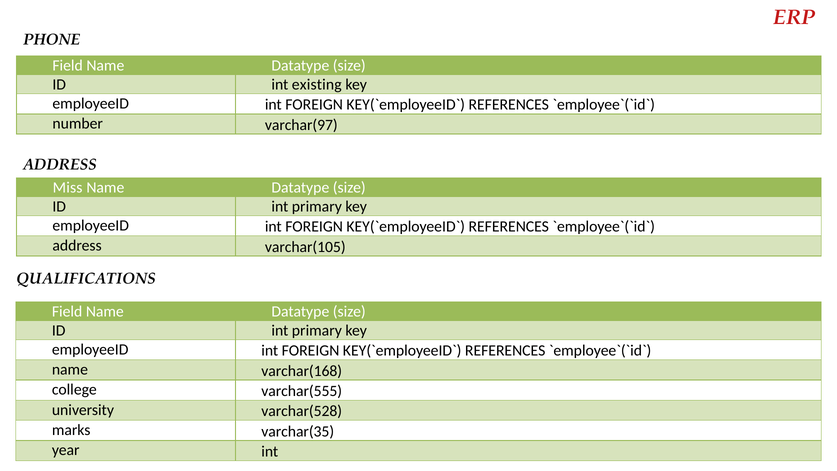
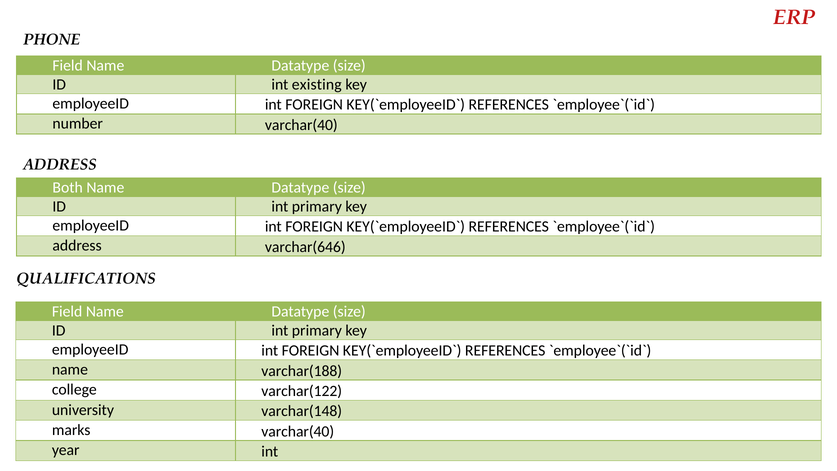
number varchar(97: varchar(97 -> varchar(40 (301, 125)
Miss: Miss -> Both (68, 188)
varchar(105: varchar(105 -> varchar(646 (305, 247)
varchar(168: varchar(168 -> varchar(188 (302, 371)
varchar(555: varchar(555 -> varchar(122 (302, 391)
varchar(528: varchar(528 -> varchar(148 (302, 411)
marks varchar(35: varchar(35 -> varchar(40 (298, 431)
